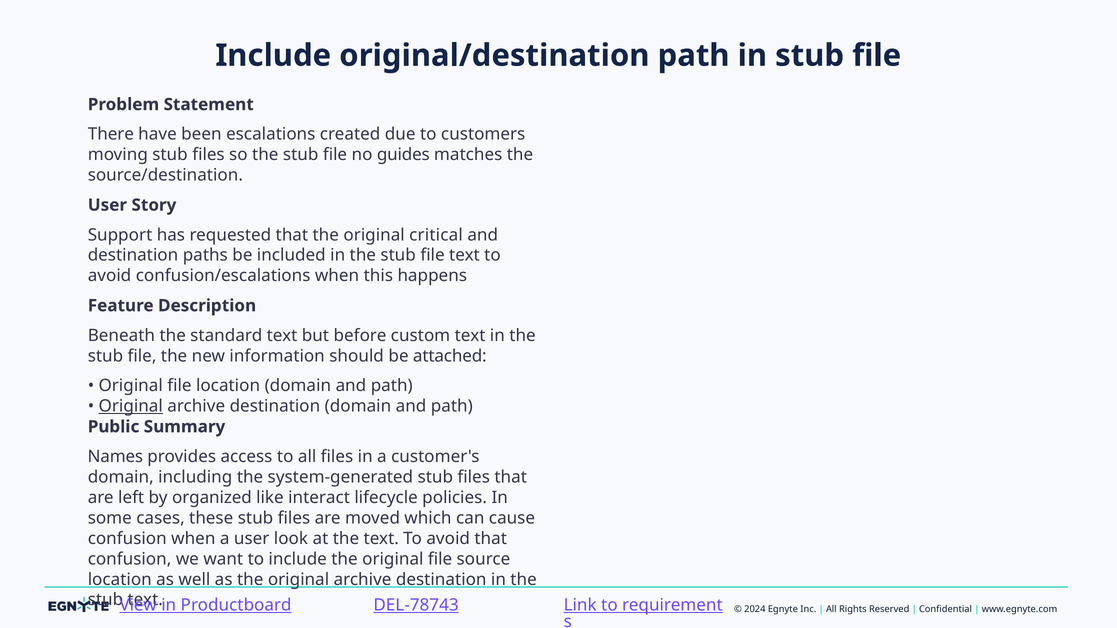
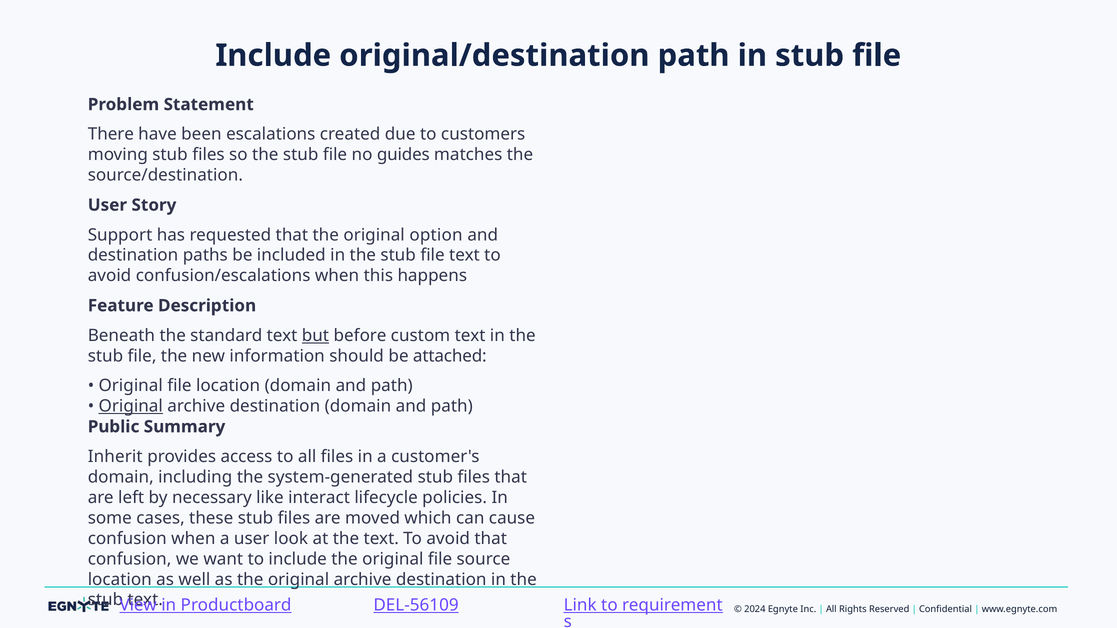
critical: critical -> option (436, 235)
but underline: none -> present (315, 336)
Names: Names -> Inherit (115, 457)
organized: organized -> necessary (212, 498)
DEL-78743: DEL-78743 -> DEL-56109 (416, 605)
